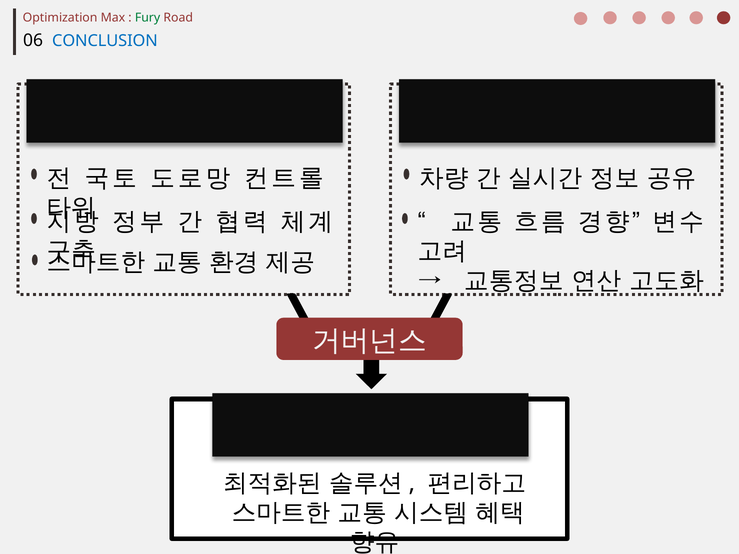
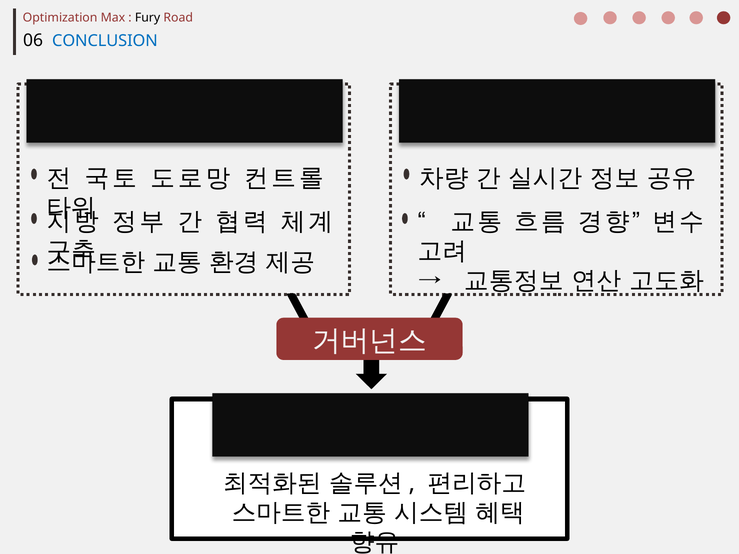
Fury colour: green -> black (148, 18)
